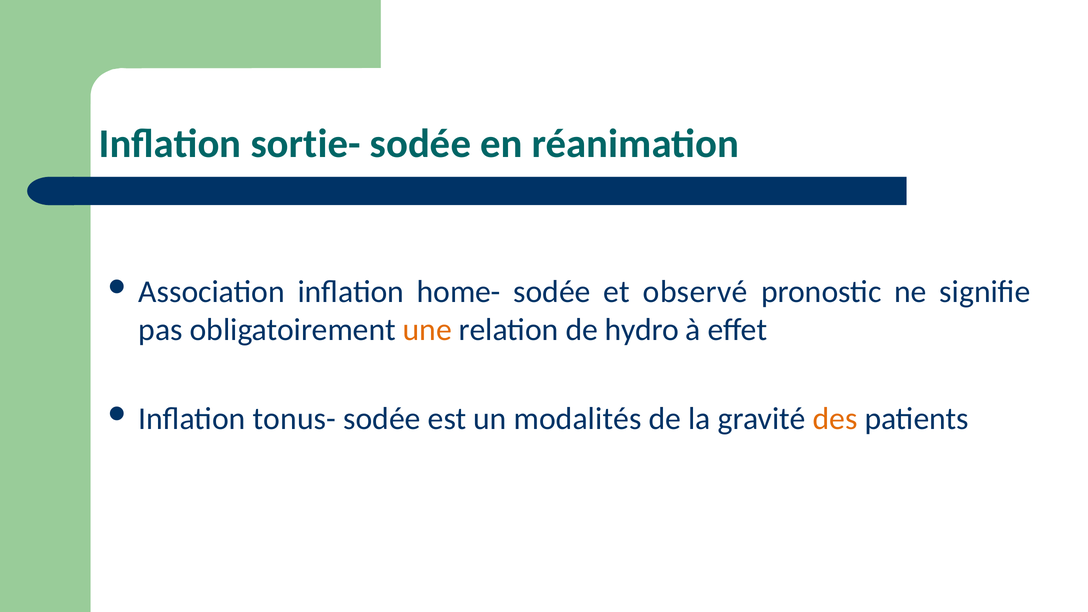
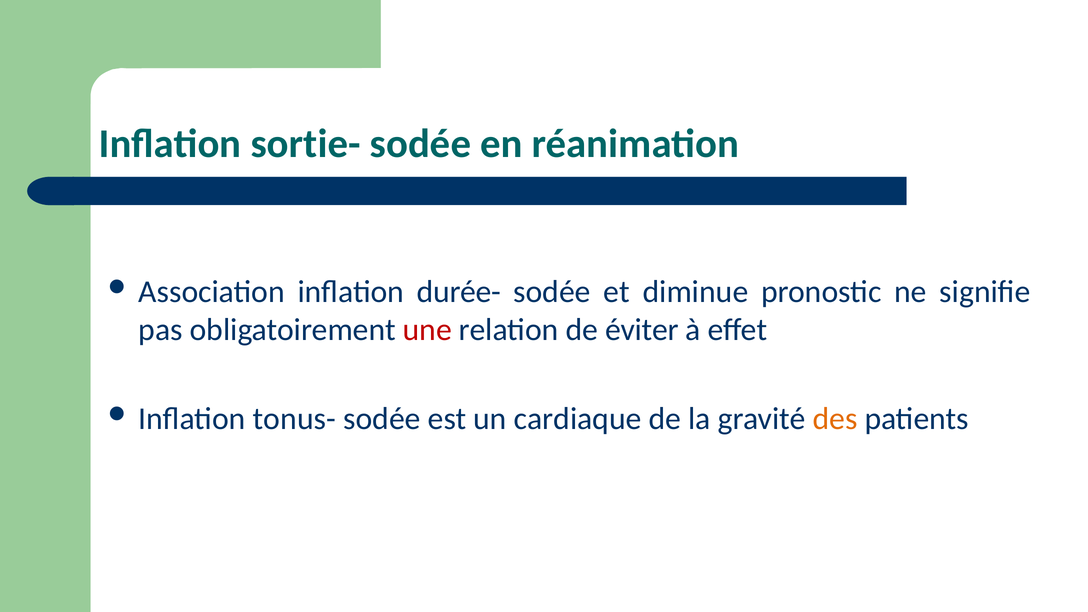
home-: home- -> durée- (459, 292)
observé: observé -> diminue (695, 292)
une colour: orange -> red (427, 330)
hydro: hydro -> éviter (642, 330)
modalités: modalités -> cardiaque (578, 419)
